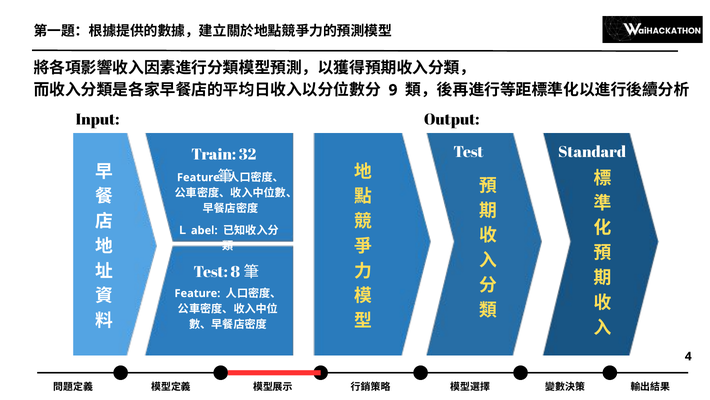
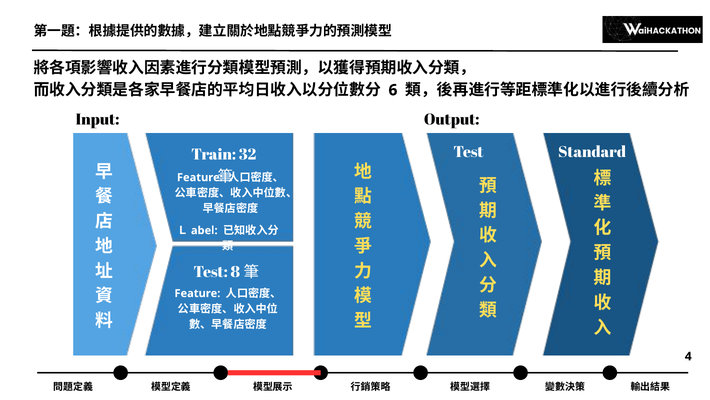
9: 9 -> 6 (393, 90)
